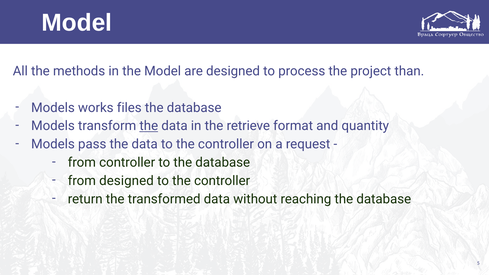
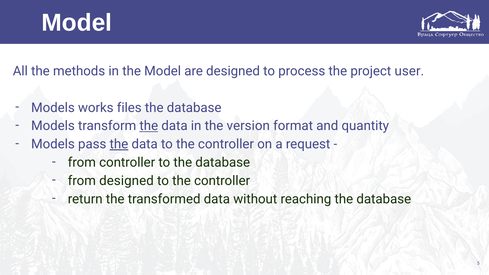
than: than -> user (409, 71)
retrieve: retrieve -> version (248, 126)
the underline: none -> present (119, 144)
